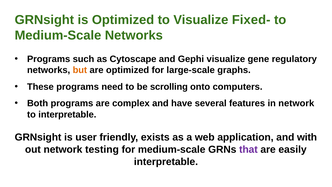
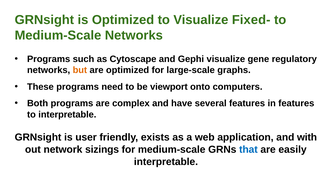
scrolling: scrolling -> viewport (169, 87)
in network: network -> features (296, 103)
testing: testing -> sizings (102, 149)
that colour: purple -> blue (248, 149)
